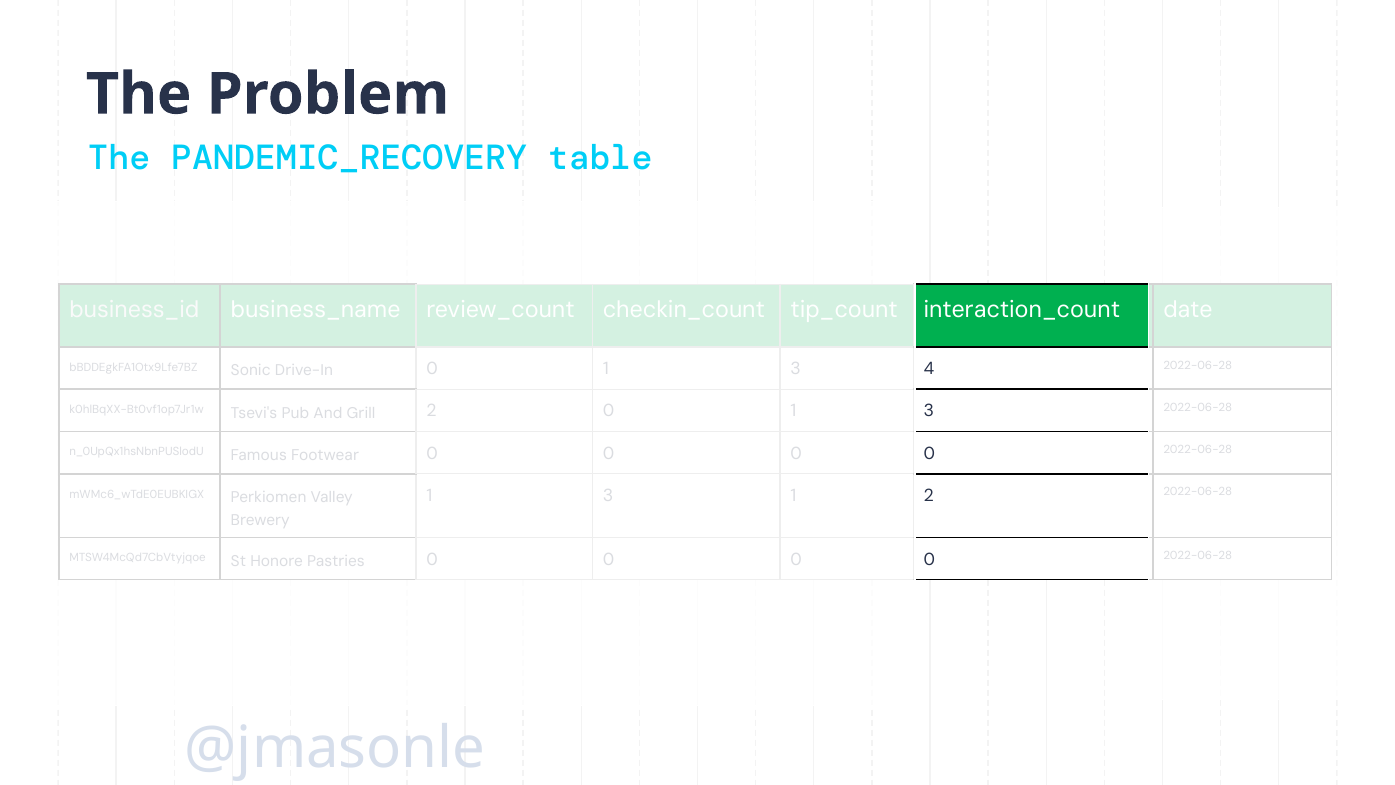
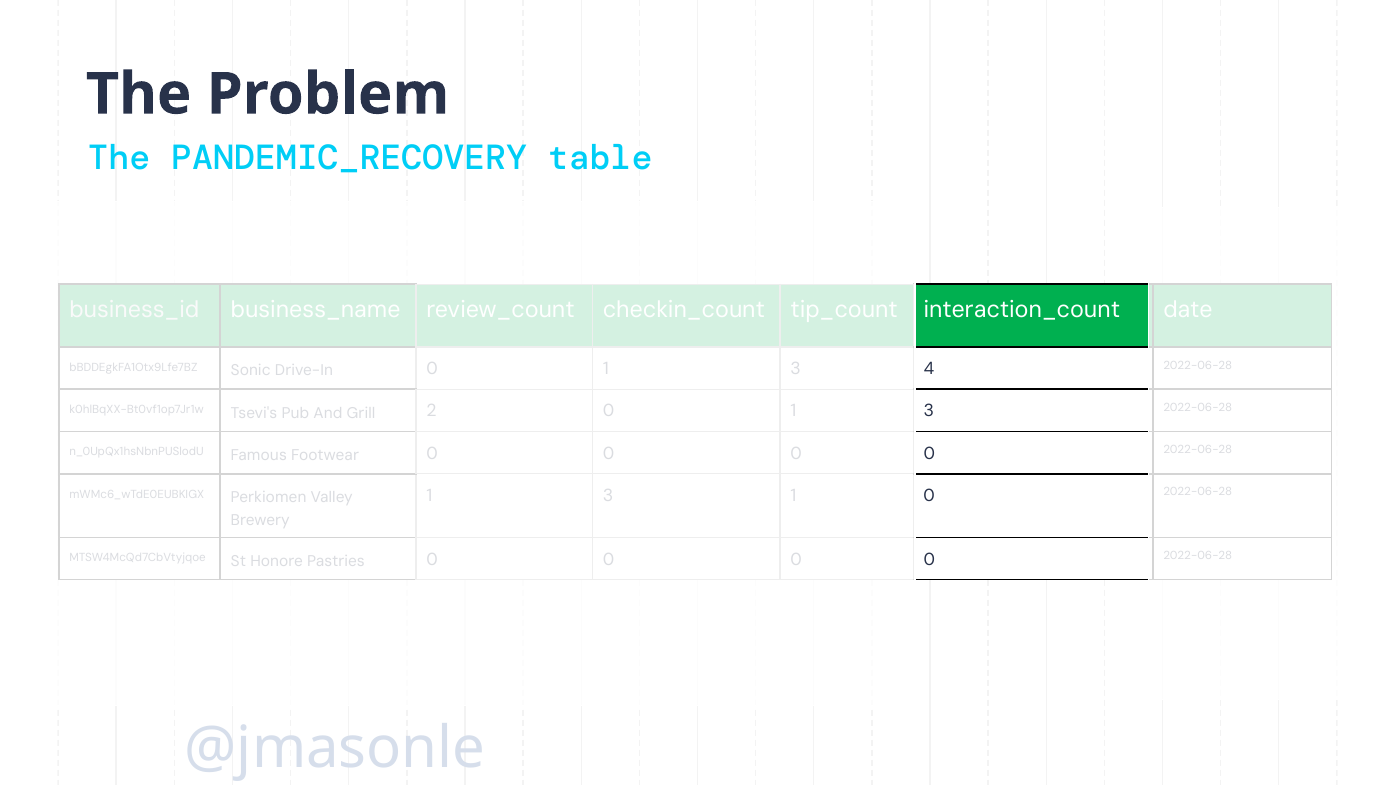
2: 2 -> 0 (929, 496)
